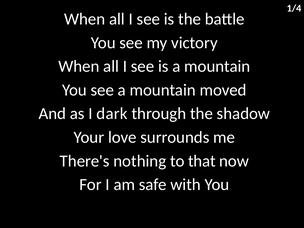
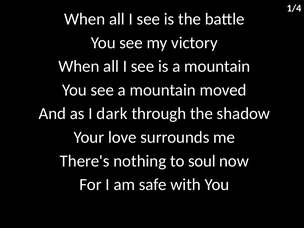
that: that -> soul (202, 161)
